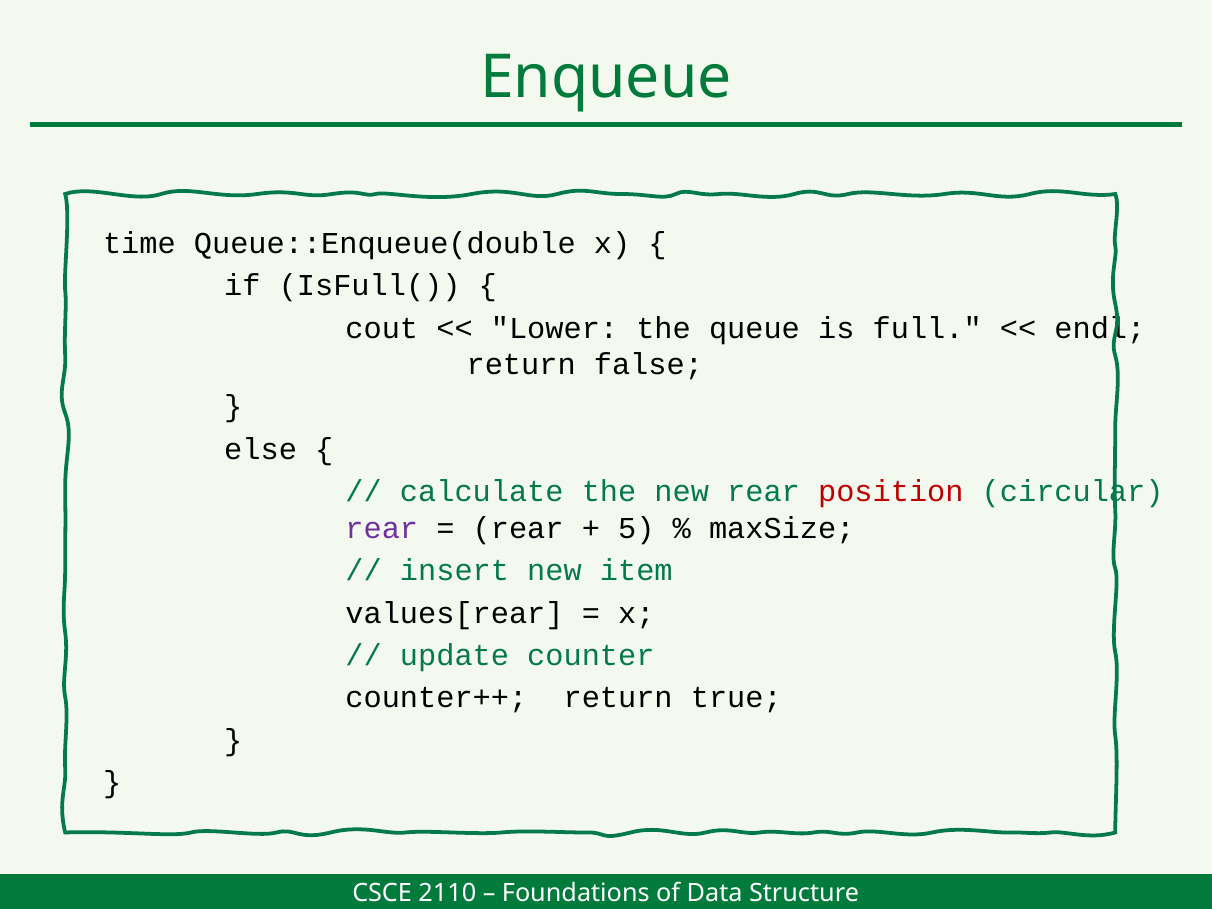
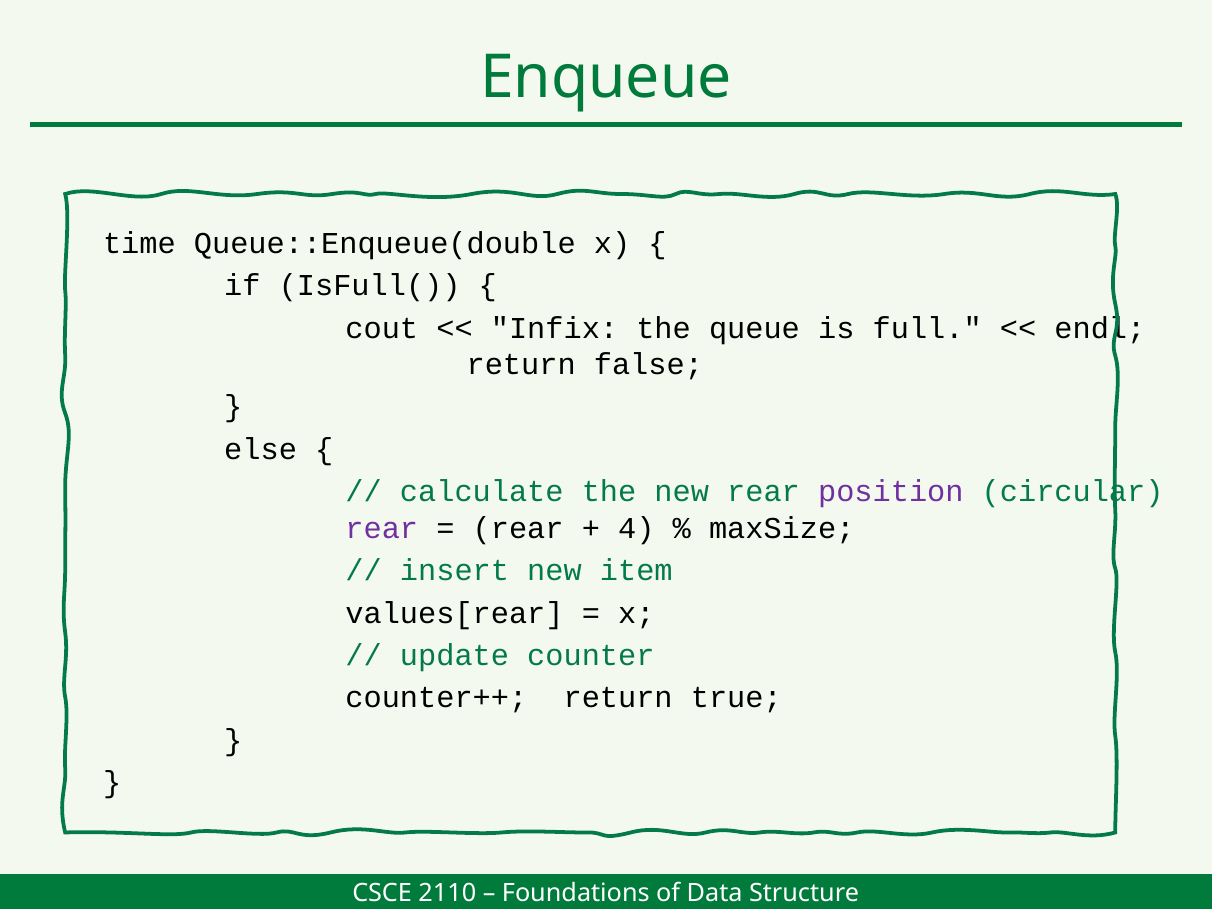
Lower: Lower -> Infix (554, 328)
position colour: red -> purple (891, 492)
5: 5 -> 4 (636, 528)
